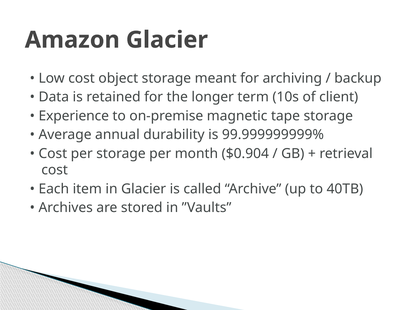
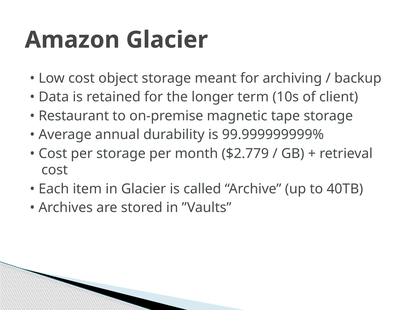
Experience: Experience -> Restaurant (74, 116)
$0.904: $0.904 -> $2.779 (245, 154)
